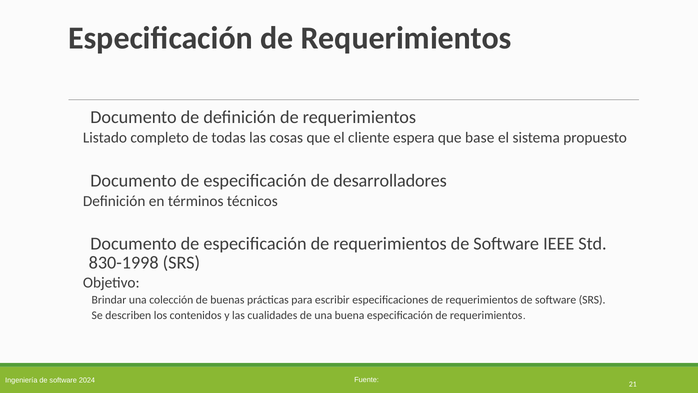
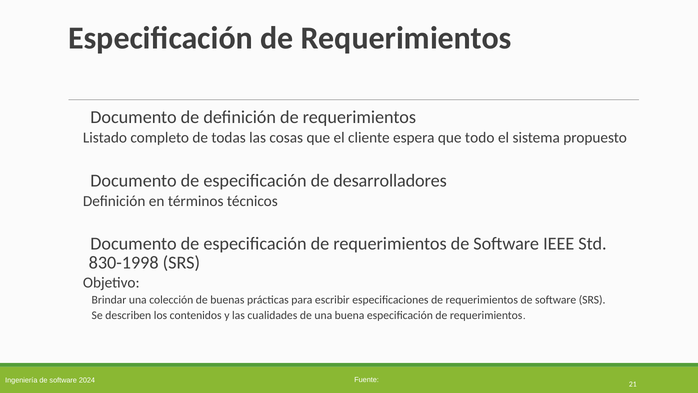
base: base -> todo (480, 138)
